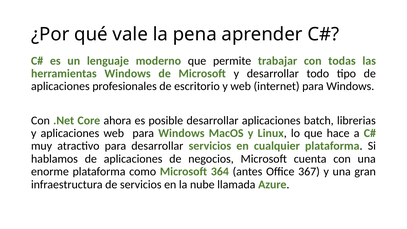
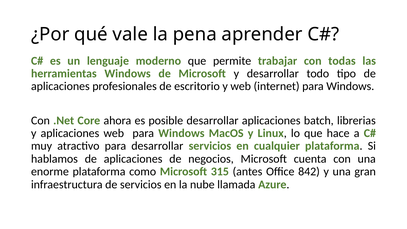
364: 364 -> 315 (220, 172)
367: 367 -> 842 (309, 172)
